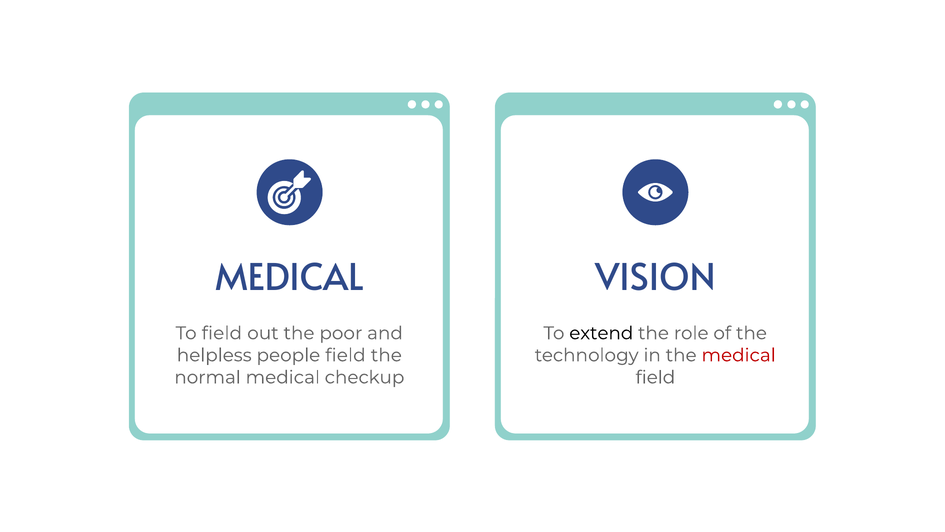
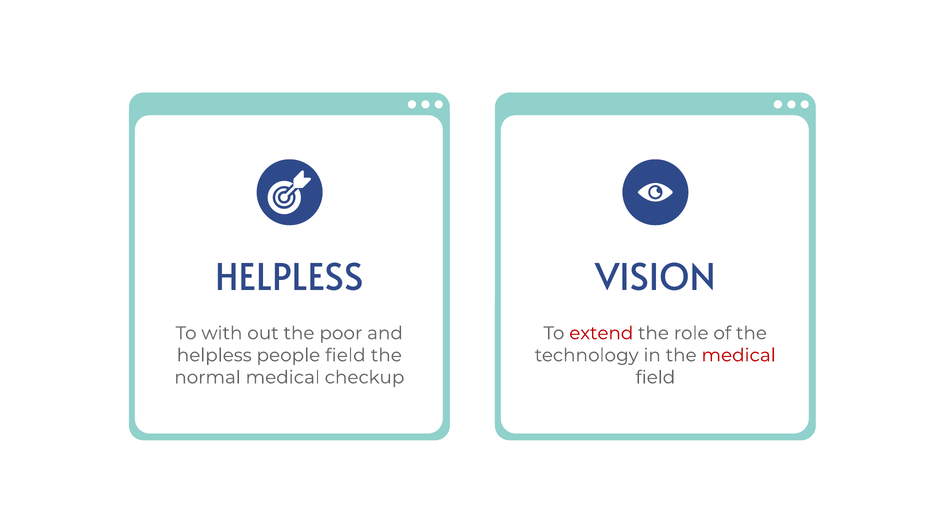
MEDICAL: MEDICAL -> HELPLESS (289, 278)
To field: field -> with (222, 333)
extend colour: black -> red (601, 333)
